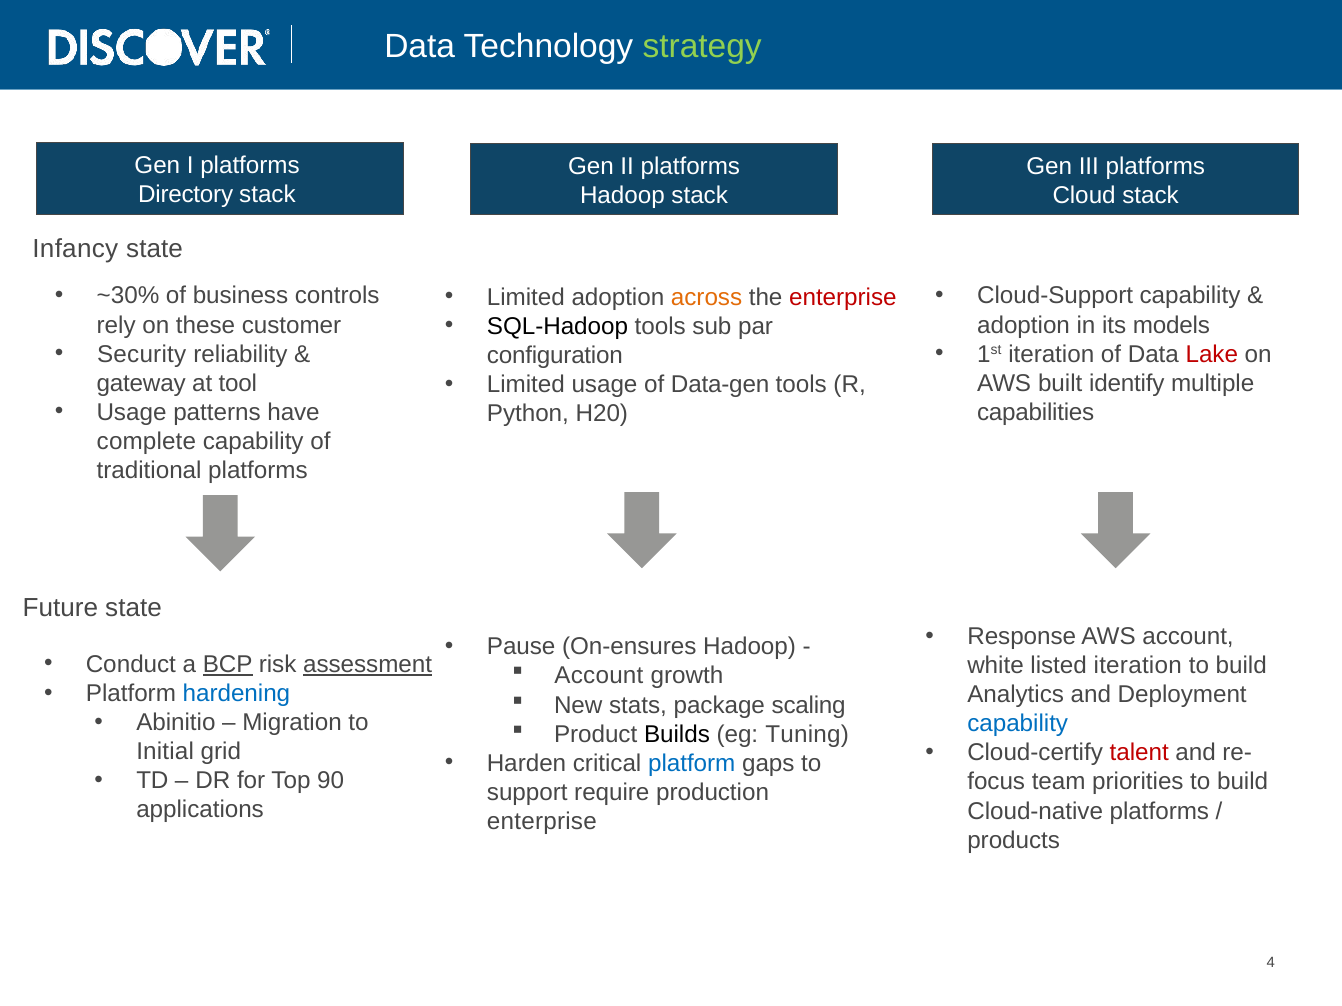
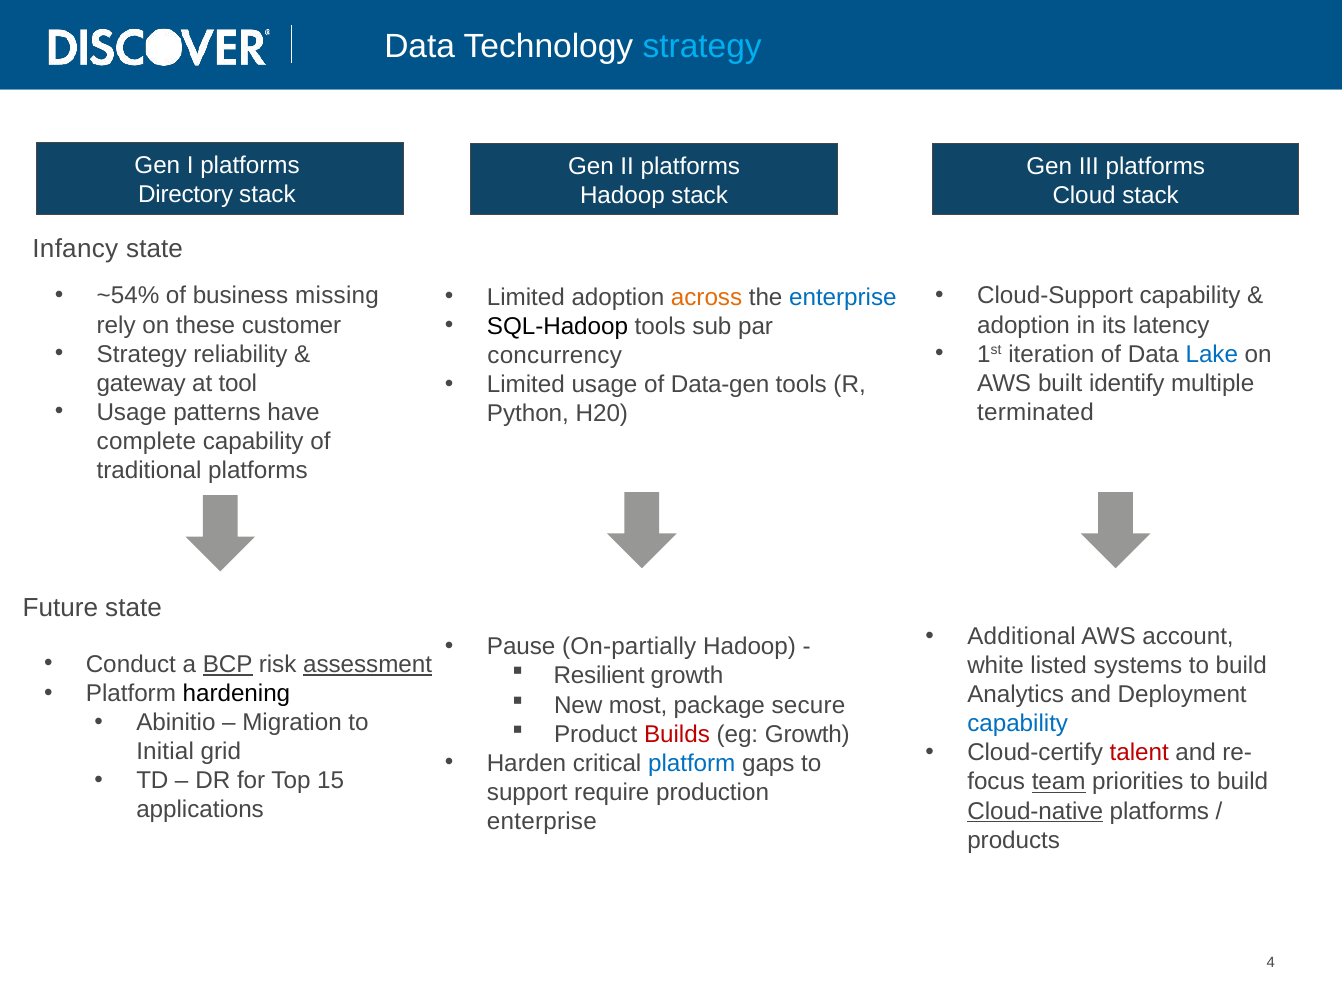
strategy colour: light green -> light blue (702, 47)
~30%: ~30% -> ~54% (128, 296)
controls: controls -> missing (337, 296)
enterprise colour: red -> blue (843, 297)
models: models -> latency (1171, 325)
Security: Security -> Strategy (142, 354)
Lake colour: red -> blue (1212, 354)
configuration: configuration -> concurrency (555, 356)
capabilities: capabilities -> terminated (1035, 413)
Response: Response -> Additional (1022, 637)
On-ensures: On-ensures -> On-partially (629, 647)
listed iteration: iteration -> systems (1138, 666)
Account: Account -> Resilient (599, 676)
hardening colour: blue -> black (236, 694)
stats: stats -> most (638, 705)
scaling: scaling -> secure (808, 705)
Builds colour: black -> red (677, 735)
eg Tuning: Tuning -> Growth (807, 735)
90: 90 -> 15 (331, 781)
team underline: none -> present (1059, 782)
Cloud-native underline: none -> present (1035, 811)
